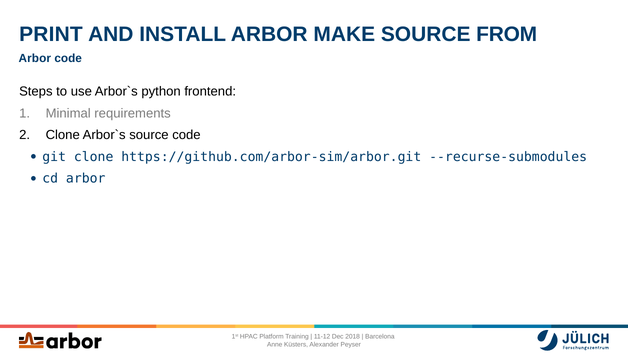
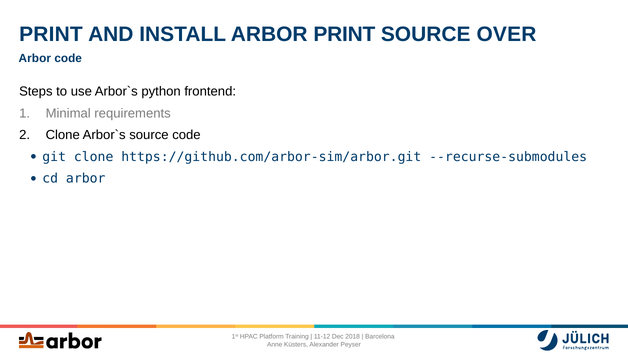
ARBOR MAKE: MAKE -> PRINT (344, 34)
FROM: FROM -> OVER (506, 34)
